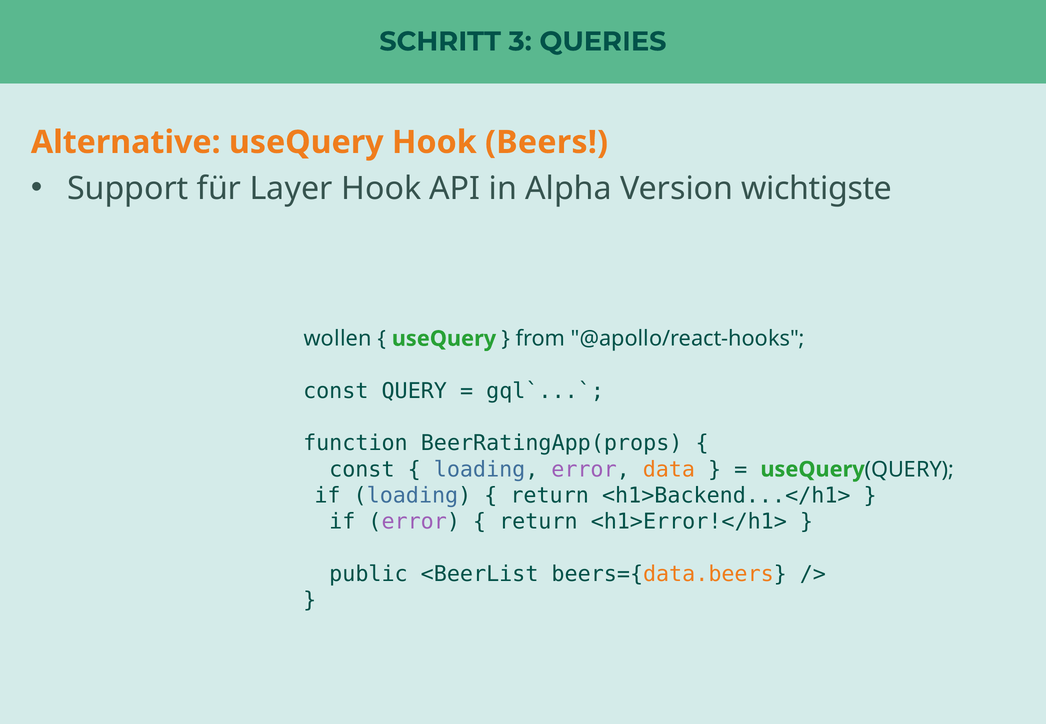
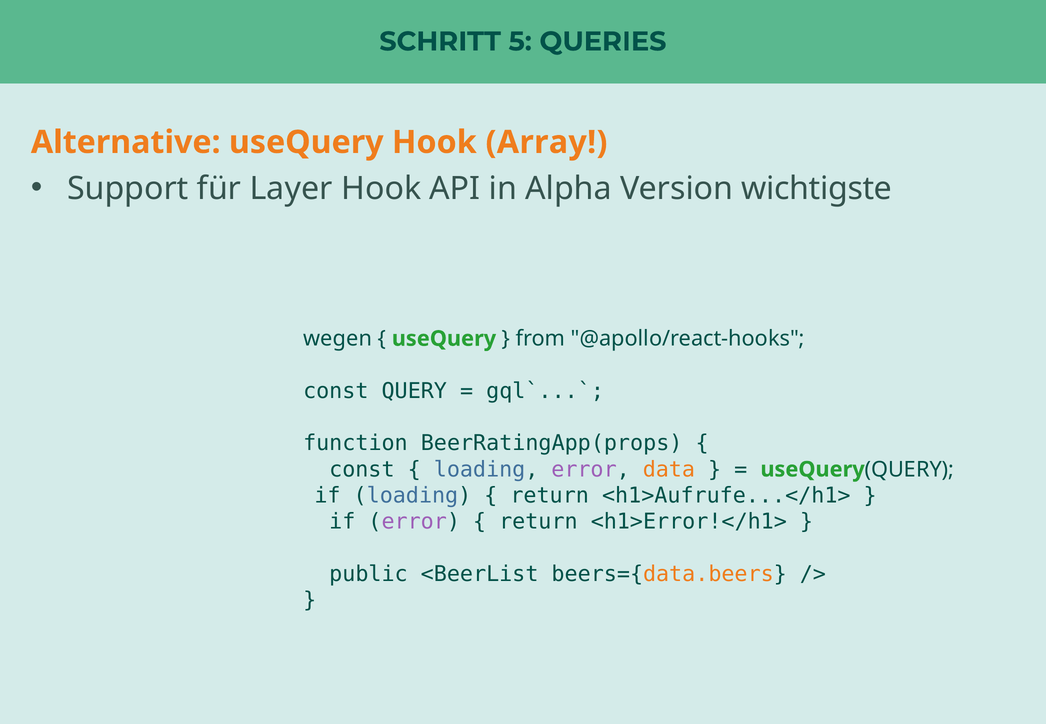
3: 3 -> 5 (520, 41)
Beers: Beers -> Array (546, 142)
wollen: wollen -> wegen (338, 339)
<h1>Backend...</h1>: <h1>Backend...</h1> -> <h1>Aufrufe...</h1> (726, 496)
